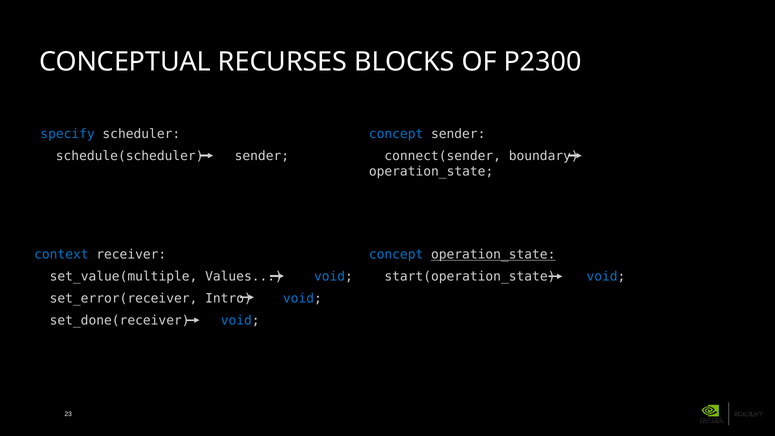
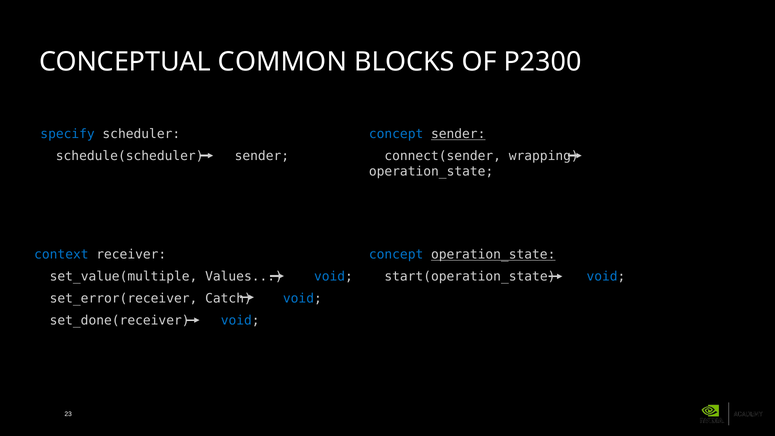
RECURSES: RECURSES -> COMMON (282, 62)
sender underline: none -> present (458, 134)
boundary: boundary -> wrapping (544, 156)
Intro: Intro -> Catch (228, 299)
